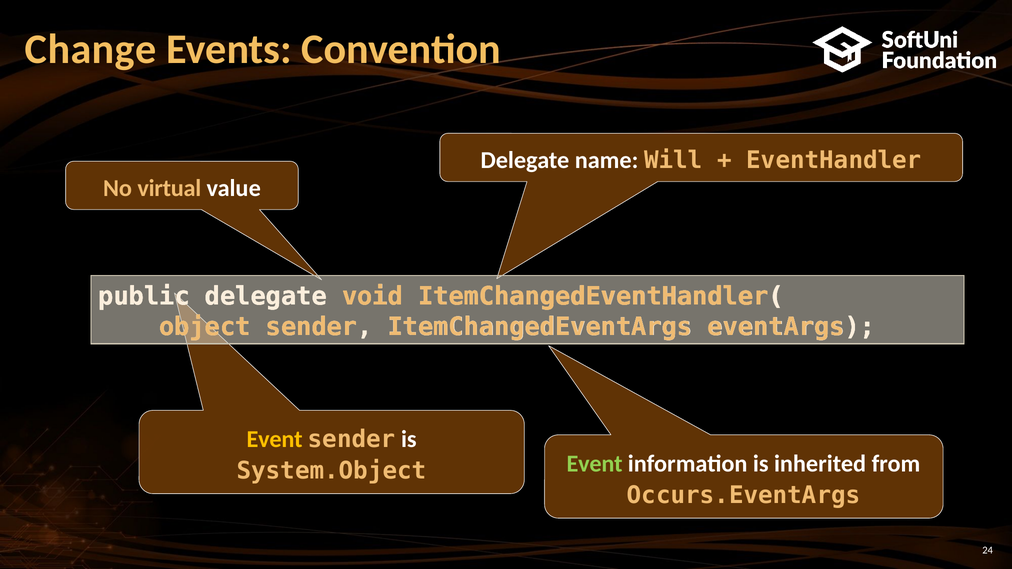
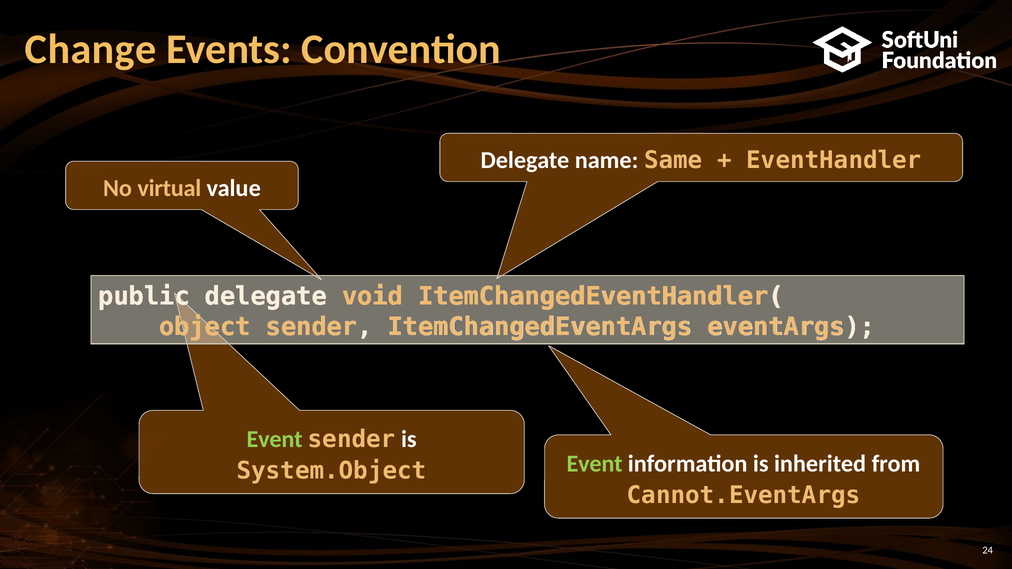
Will: Will -> Same (673, 160)
Event colour: yellow -> light green (275, 439)
Occurs.EventArgs: Occurs.EventArgs -> Cannot.EventArgs (744, 496)
